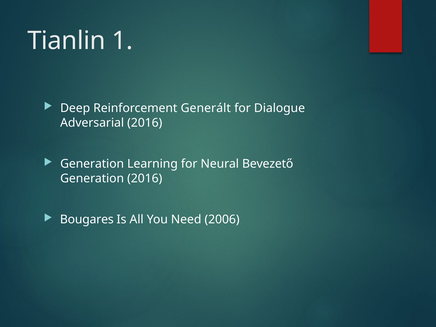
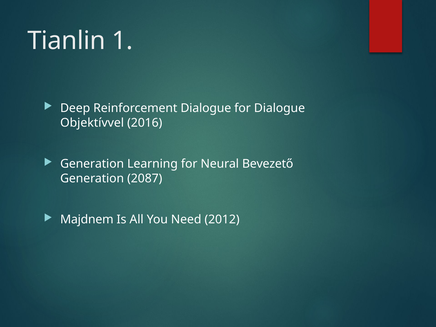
Reinforcement Generált: Generált -> Dialogue (206, 108)
Adversarial: Adversarial -> Objektívvel (92, 123)
Generation 2016: 2016 -> 2087 (145, 178)
Bougares: Bougares -> Majdnem (87, 220)
2006: 2006 -> 2012 (222, 220)
